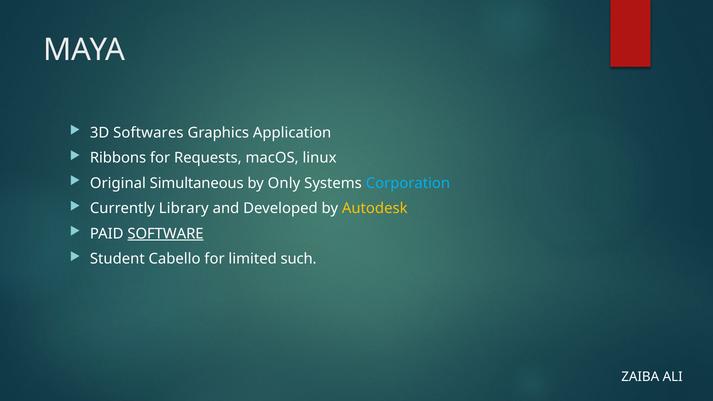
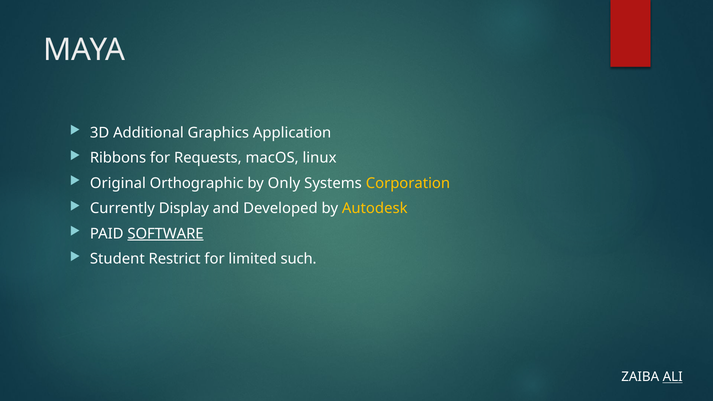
Softwares: Softwares -> Additional (148, 133)
Simultaneous: Simultaneous -> Orthographic (197, 183)
Corporation colour: light blue -> yellow (408, 183)
Library: Library -> Display (184, 208)
Cabello: Cabello -> Restrict (175, 259)
ALI underline: none -> present (673, 377)
